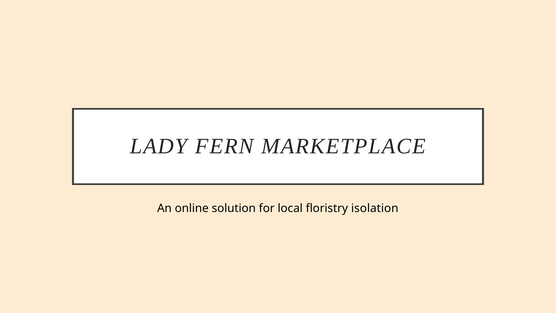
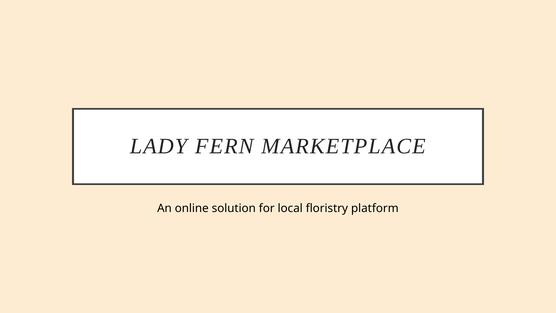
isolation: isolation -> platform (375, 208)
